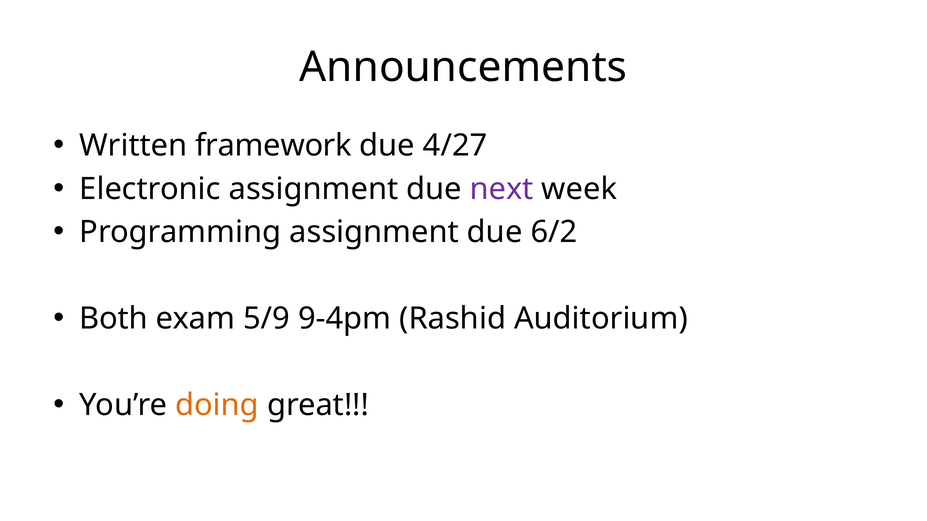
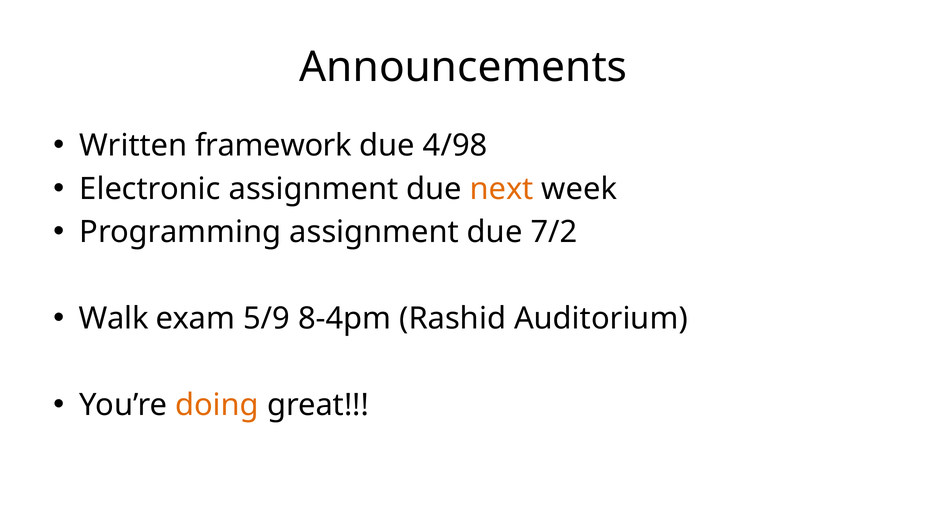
4/27: 4/27 -> 4/98 (455, 146)
next colour: purple -> orange (502, 189)
6/2: 6/2 -> 7/2 (554, 232)
Both: Both -> Walk (114, 319)
9-4pm: 9-4pm -> 8-4pm (345, 319)
